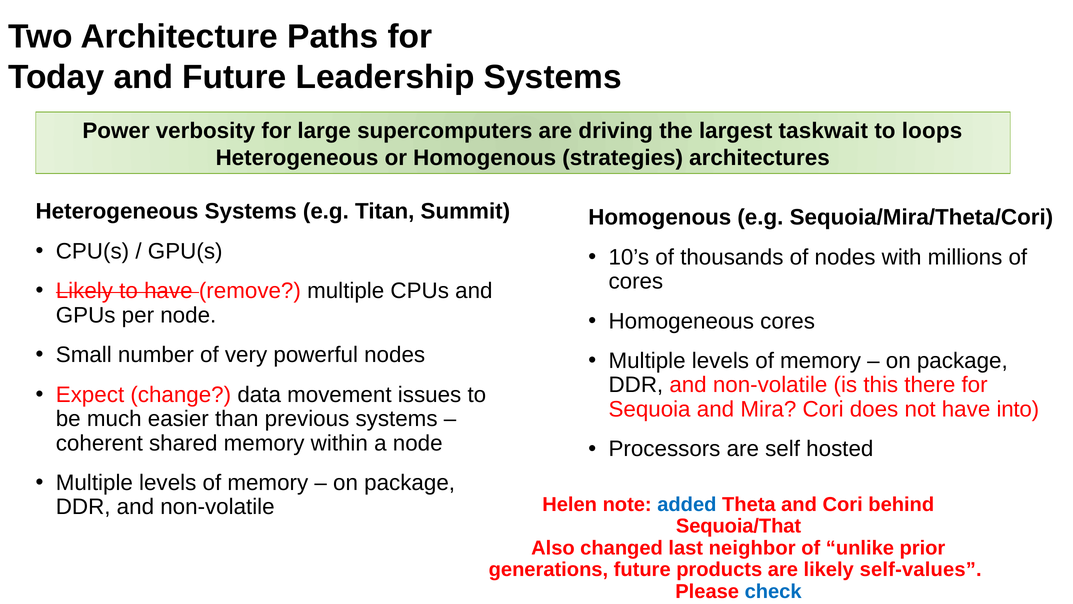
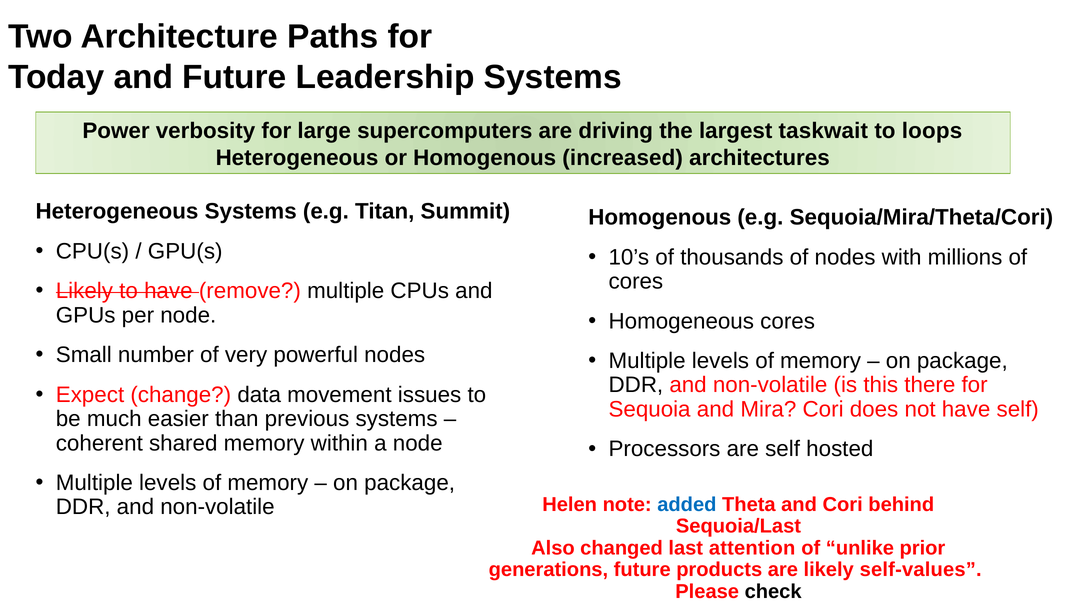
strategies: strategies -> increased (623, 158)
into: into -> self (1018, 409)
Sequoia/That: Sequoia/That -> Sequoia/Last (738, 526)
neighbor: neighbor -> attention (752, 548)
check colour: blue -> black (773, 591)
